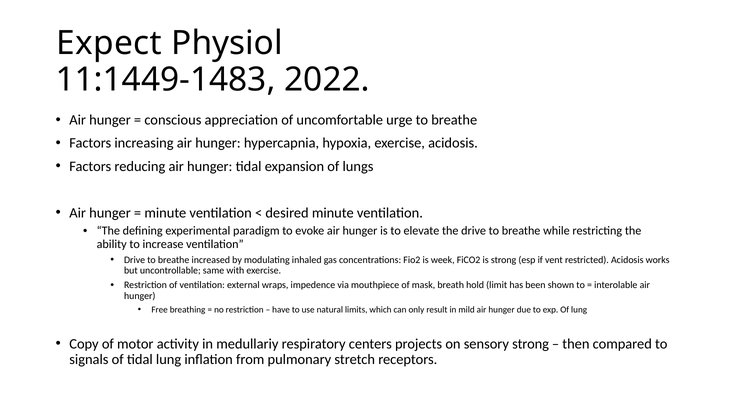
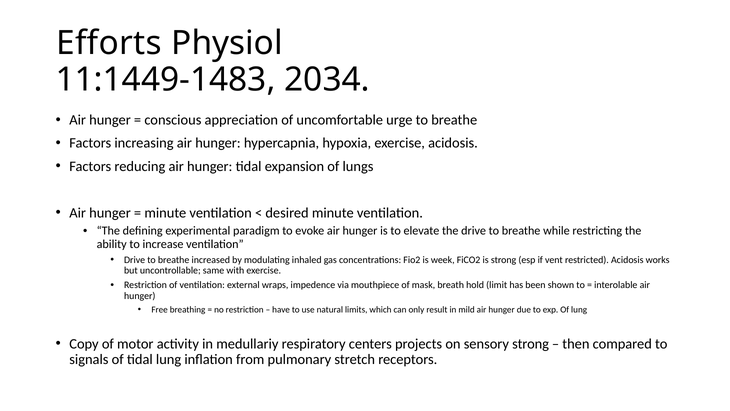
Expect: Expect -> Efforts (109, 43)
2022: 2022 -> 2034 (327, 79)
